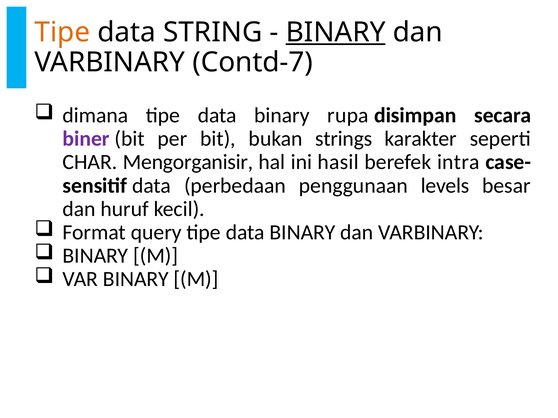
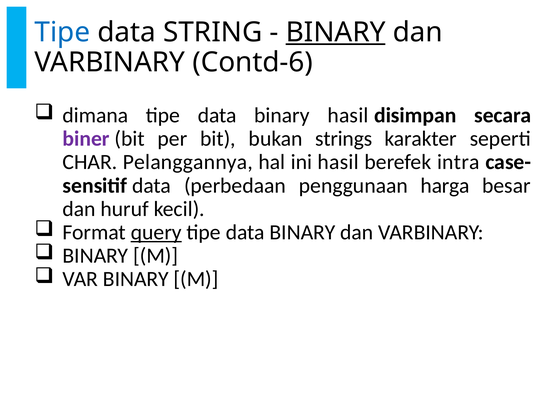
Tipe colour: orange -> blue (62, 32)
Contd-7: Contd-7 -> Contd-6 (253, 62)
binary rupa: rupa -> hasil (348, 116)
Mengorganisir: Mengorganisir -> Pelanggannya (188, 162)
levels: levels -> harga (445, 186)
query underline: none -> present (156, 233)
